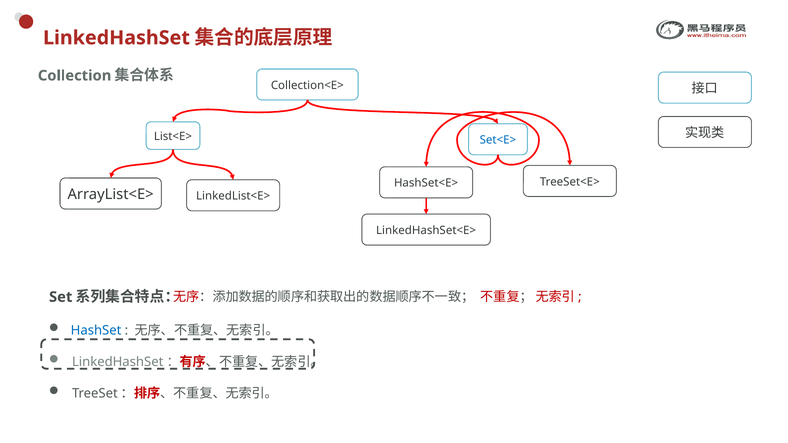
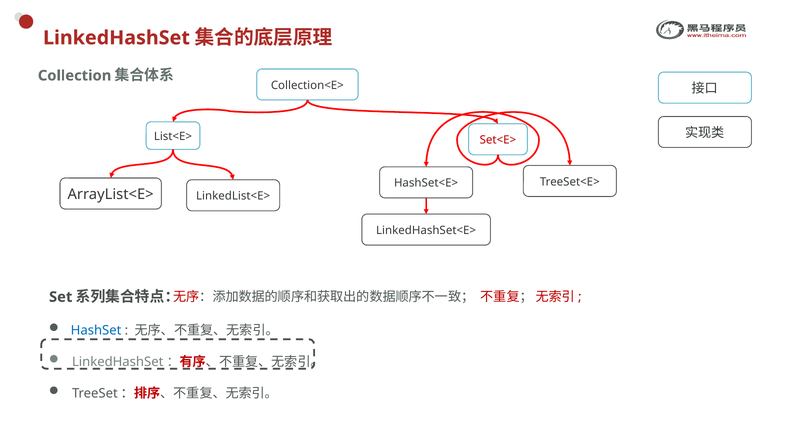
Set<E> colour: blue -> red (498, 140)
